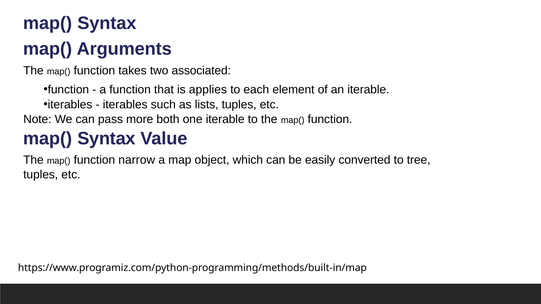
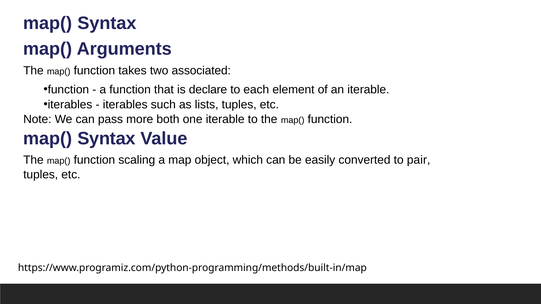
applies: applies -> declare (208, 90)
narrow: narrow -> scaling (137, 160)
tree: tree -> pair (419, 160)
